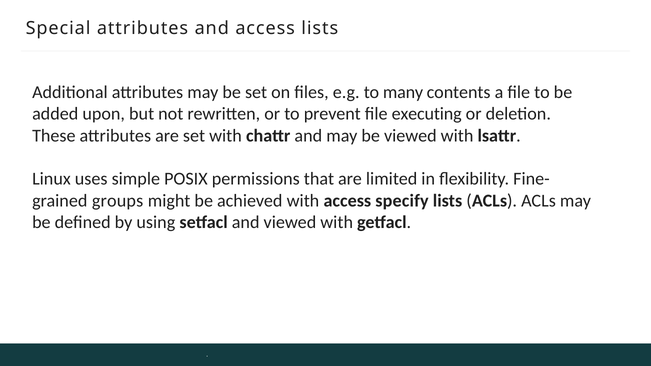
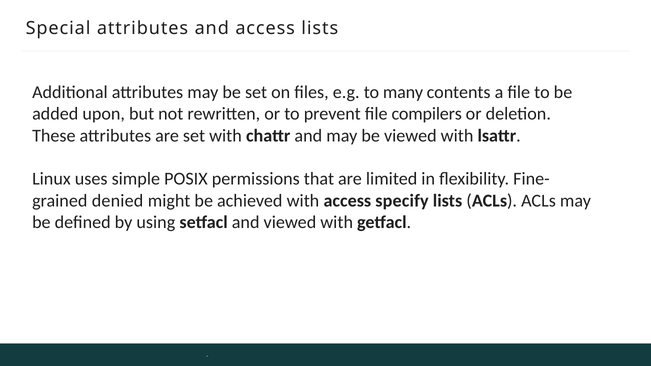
executing: executing -> compilers (427, 114)
groups: groups -> denied (118, 201)
